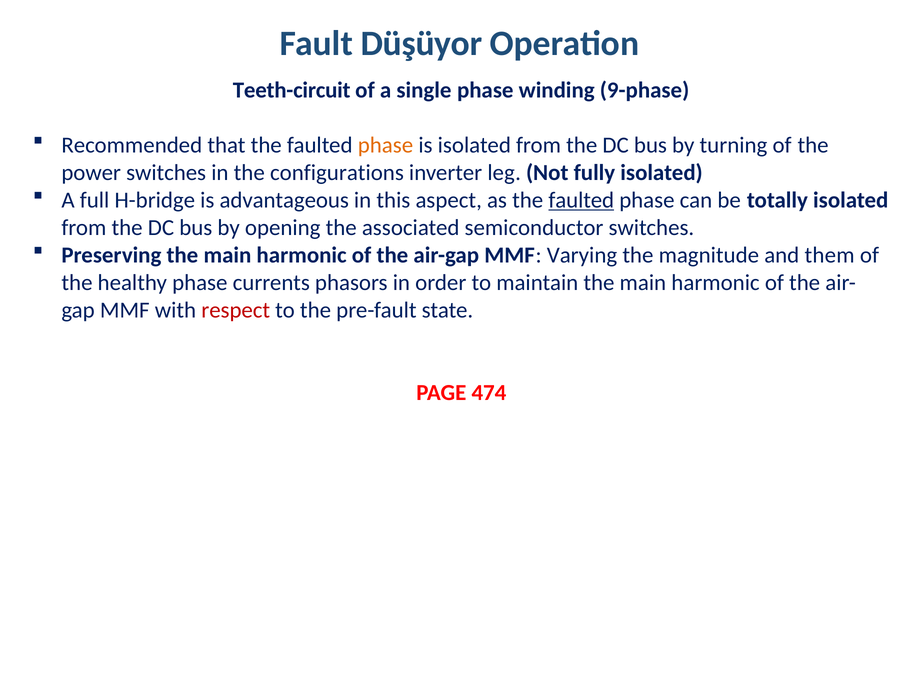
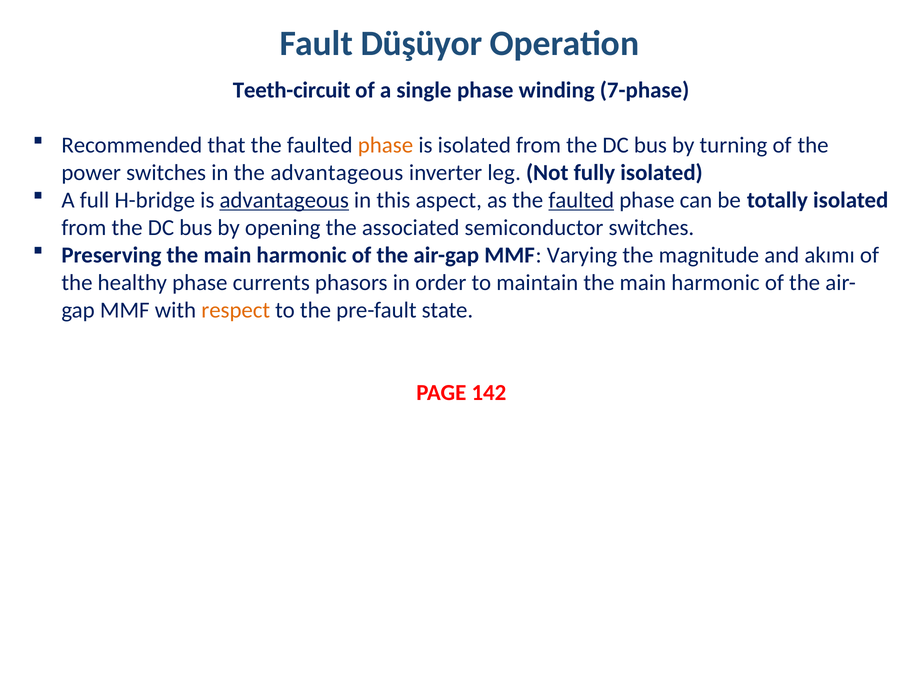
9-phase: 9-phase -> 7-phase (645, 90)
the configurations: configurations -> advantageous (337, 173)
advantageous underline: none -> present (284, 200)
them: them -> akımı (830, 255)
respect colour: red -> orange (236, 310)
474: 474 -> 142 (489, 393)
